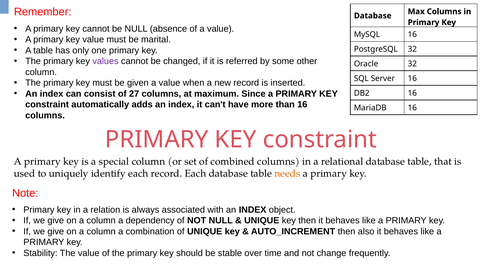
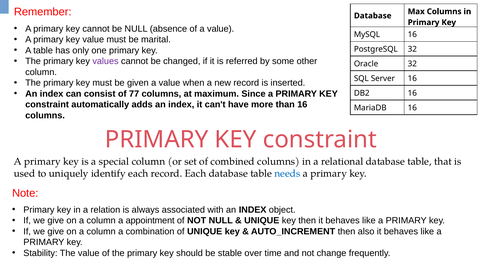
27: 27 -> 77 (134, 94)
needs colour: orange -> blue (287, 174)
dependency: dependency -> appointment (150, 221)
